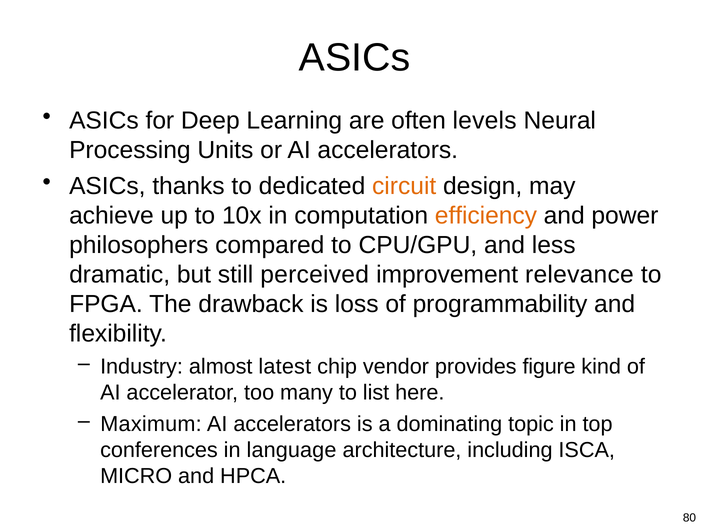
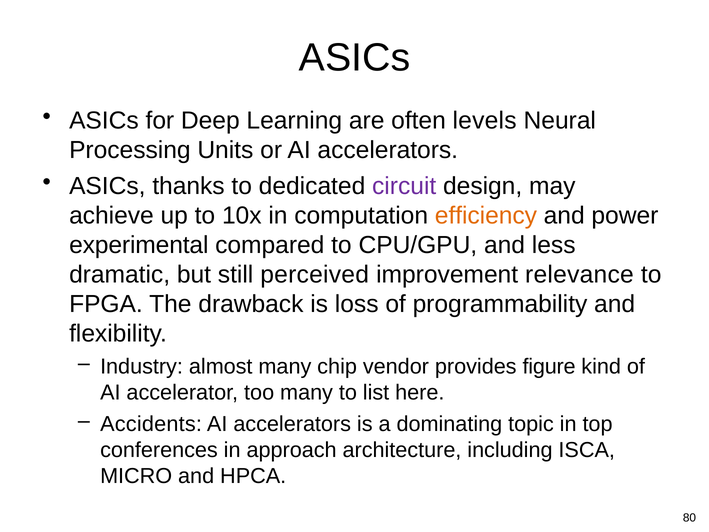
circuit colour: orange -> purple (404, 186)
philosophers: philosophers -> experimental (139, 245)
almost latest: latest -> many (285, 367)
Maximum: Maximum -> Accidents (151, 424)
language: language -> approach (292, 450)
